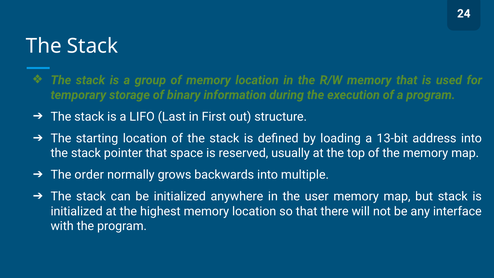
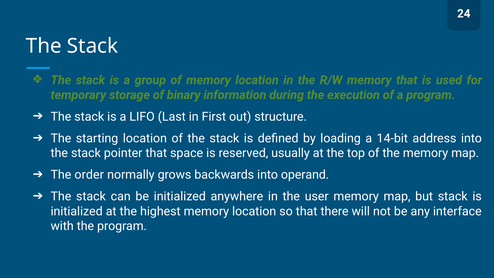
13-bit: 13-bit -> 14-bit (392, 138)
multiple: multiple -> operand (305, 175)
